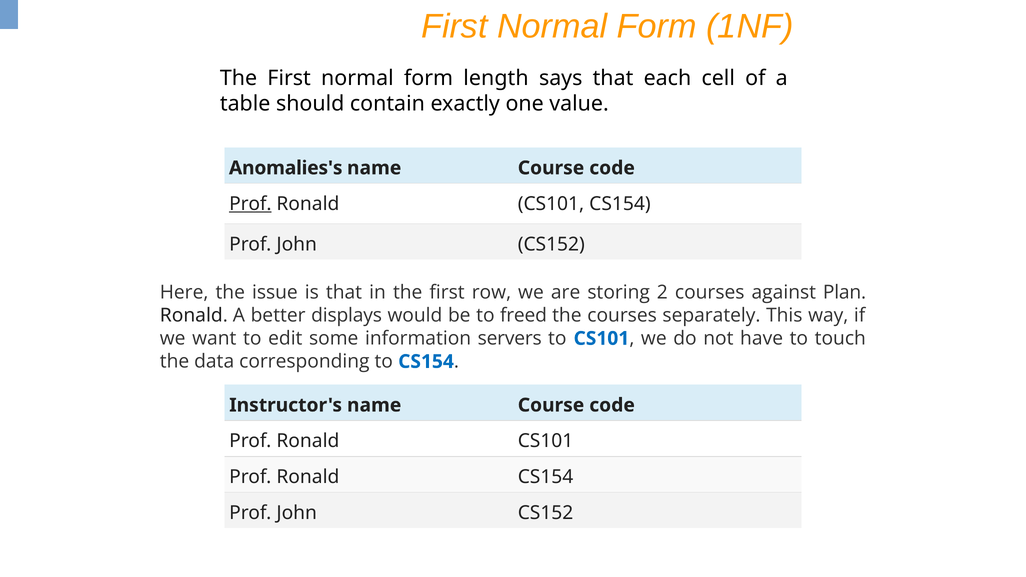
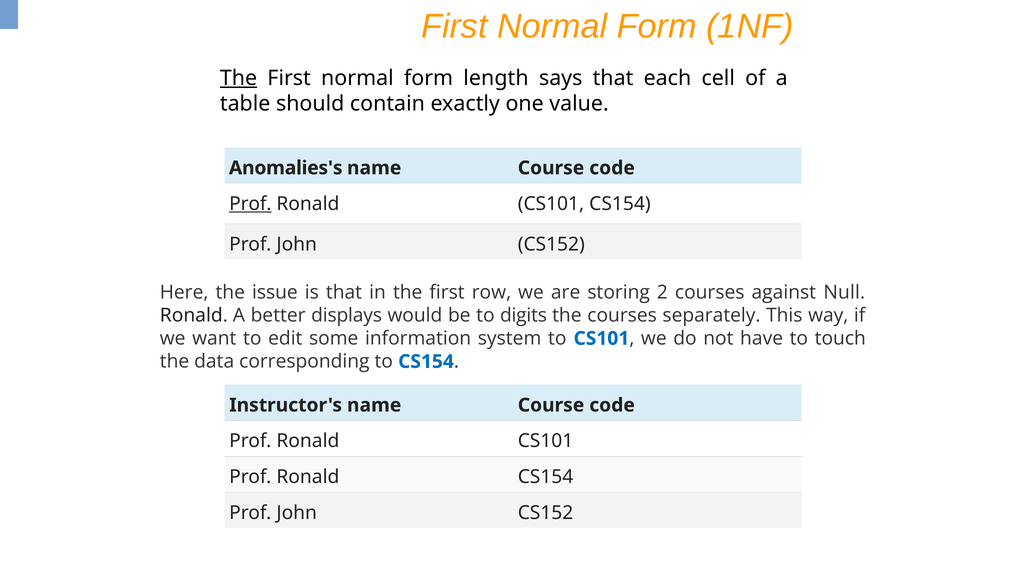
The underline: none -> present (239, 78)
Plan: Plan -> Null (844, 292)
freed: freed -> digits (523, 315)
servers: servers -> system (510, 339)
